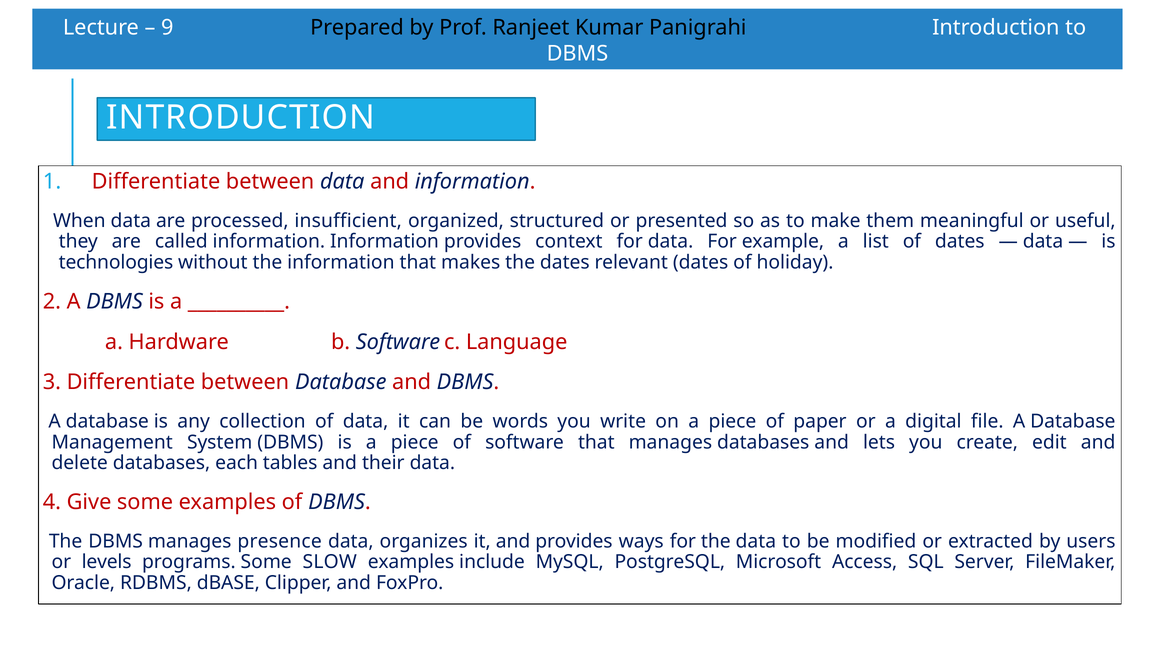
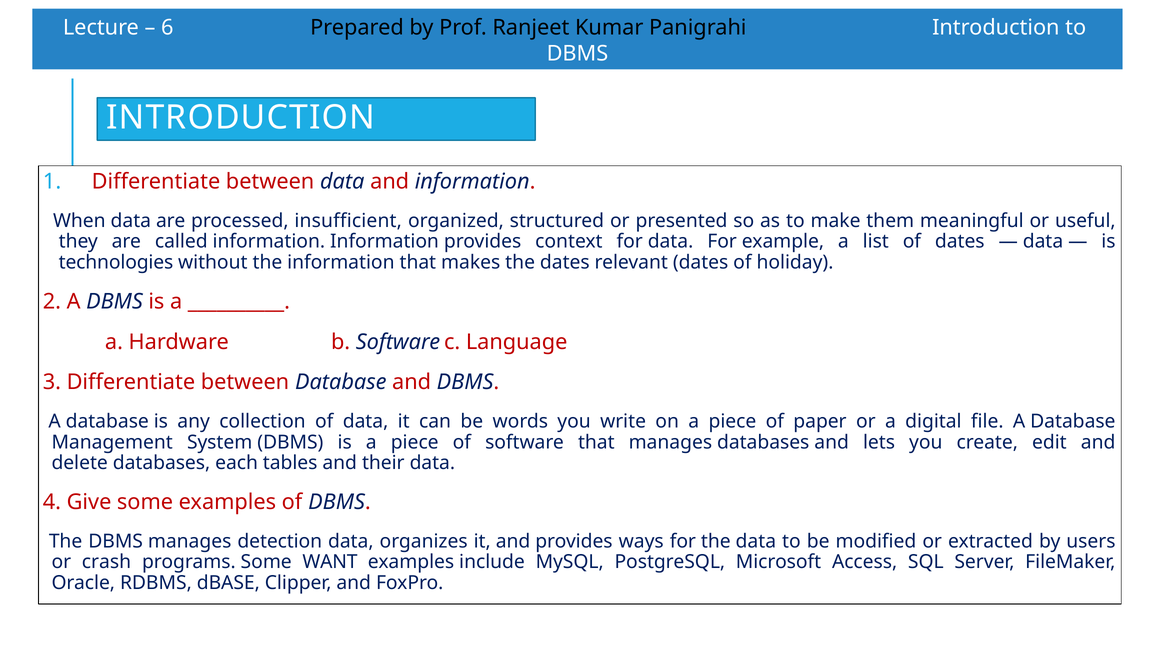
9: 9 -> 6 (167, 27)
presence: presence -> detection (280, 541)
levels: levels -> crash (106, 562)
SLOW: SLOW -> WANT (330, 562)
